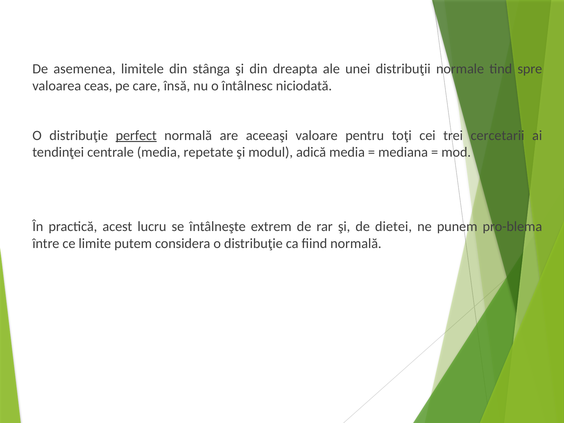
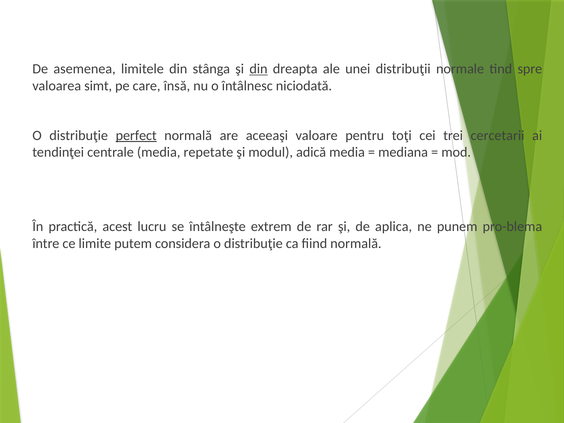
din underline: none -> present (258, 69)
ceas: ceas -> simt (98, 86)
dietei: dietei -> aplica (394, 227)
